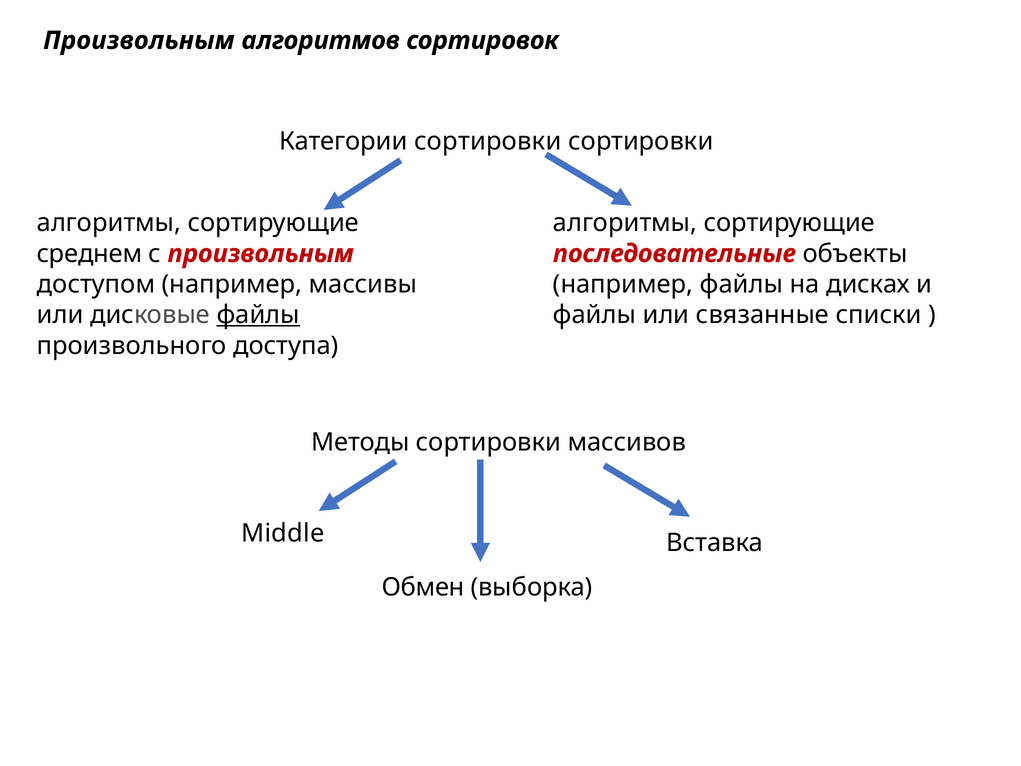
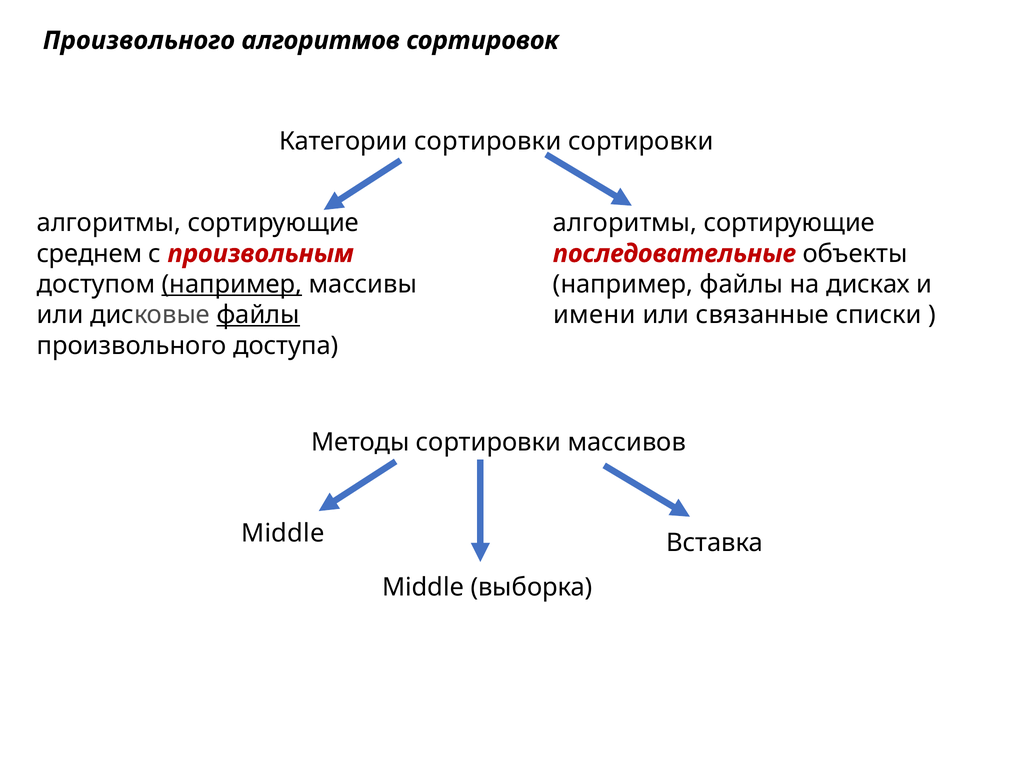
Произвольным: Произвольным -> Произвольного (139, 40)
например underline: none -> present (232, 284)
файлы: файлы -> имени (594, 315)
Обмен: Обмен -> Middle (423, 587)
